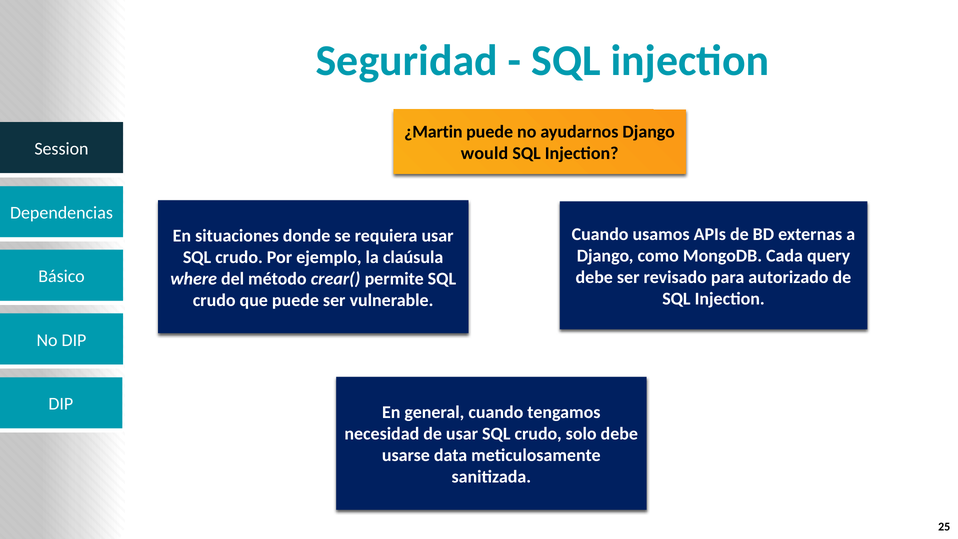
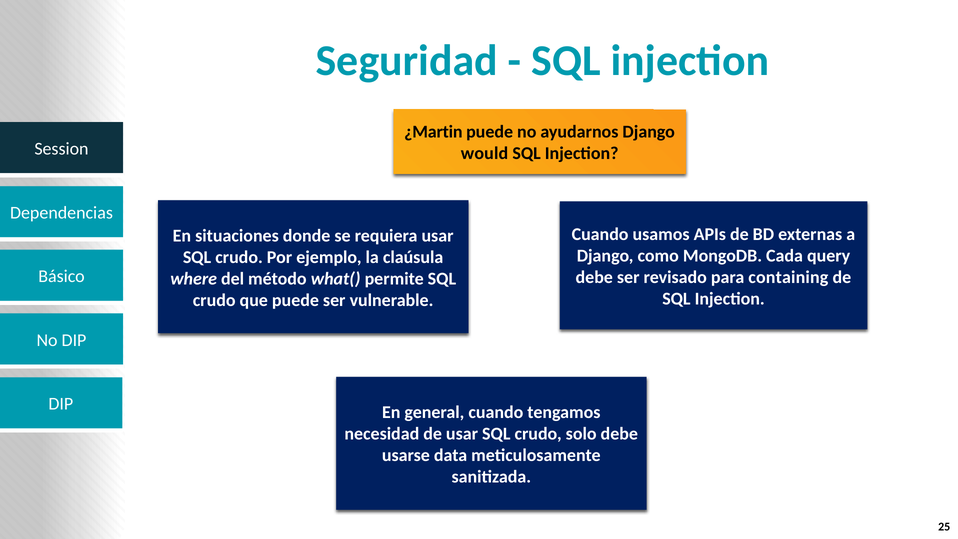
autorizado: autorizado -> containing (788, 277)
crear(: crear( -> what( (336, 279)
